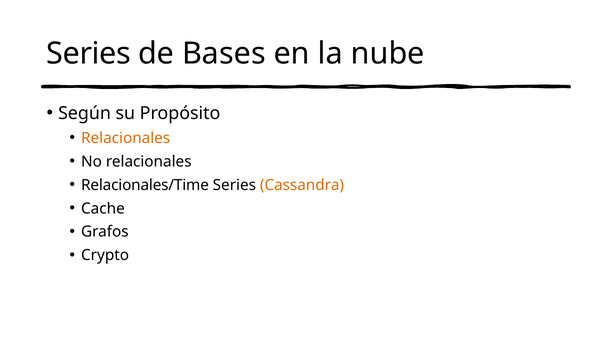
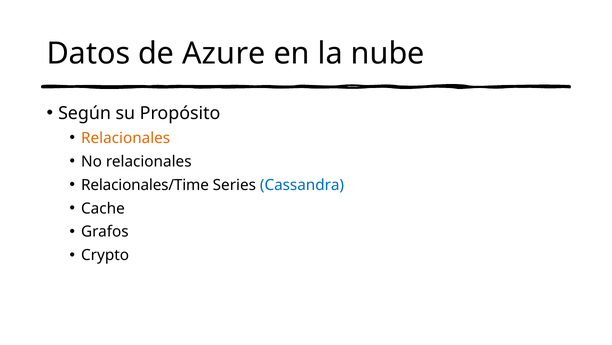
Series: Series -> Datos (88, 54)
Bases: Bases -> Azure (224, 54)
Cassandra colour: orange -> blue (302, 185)
